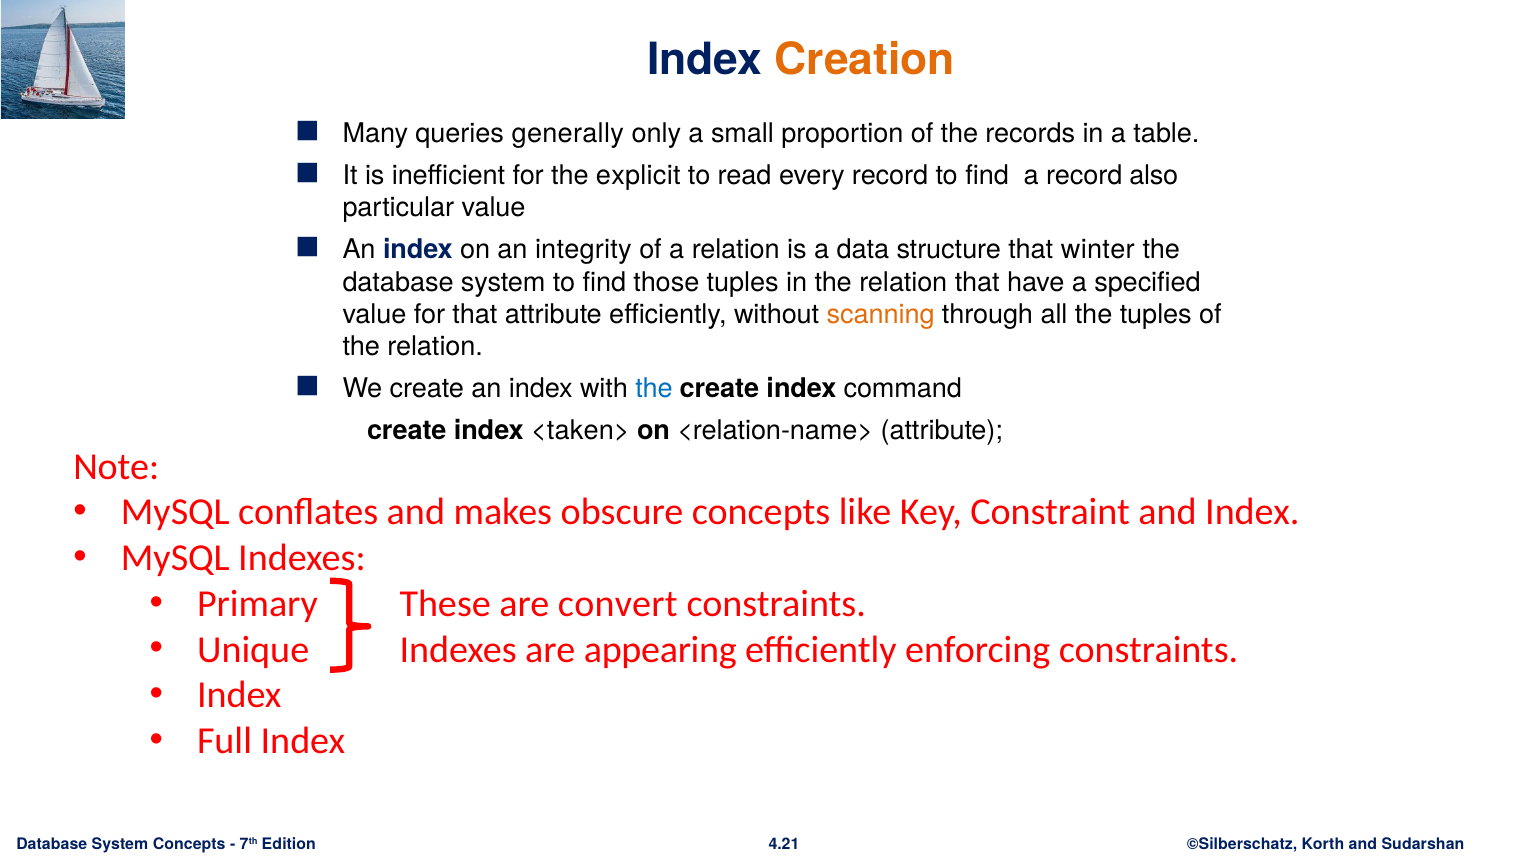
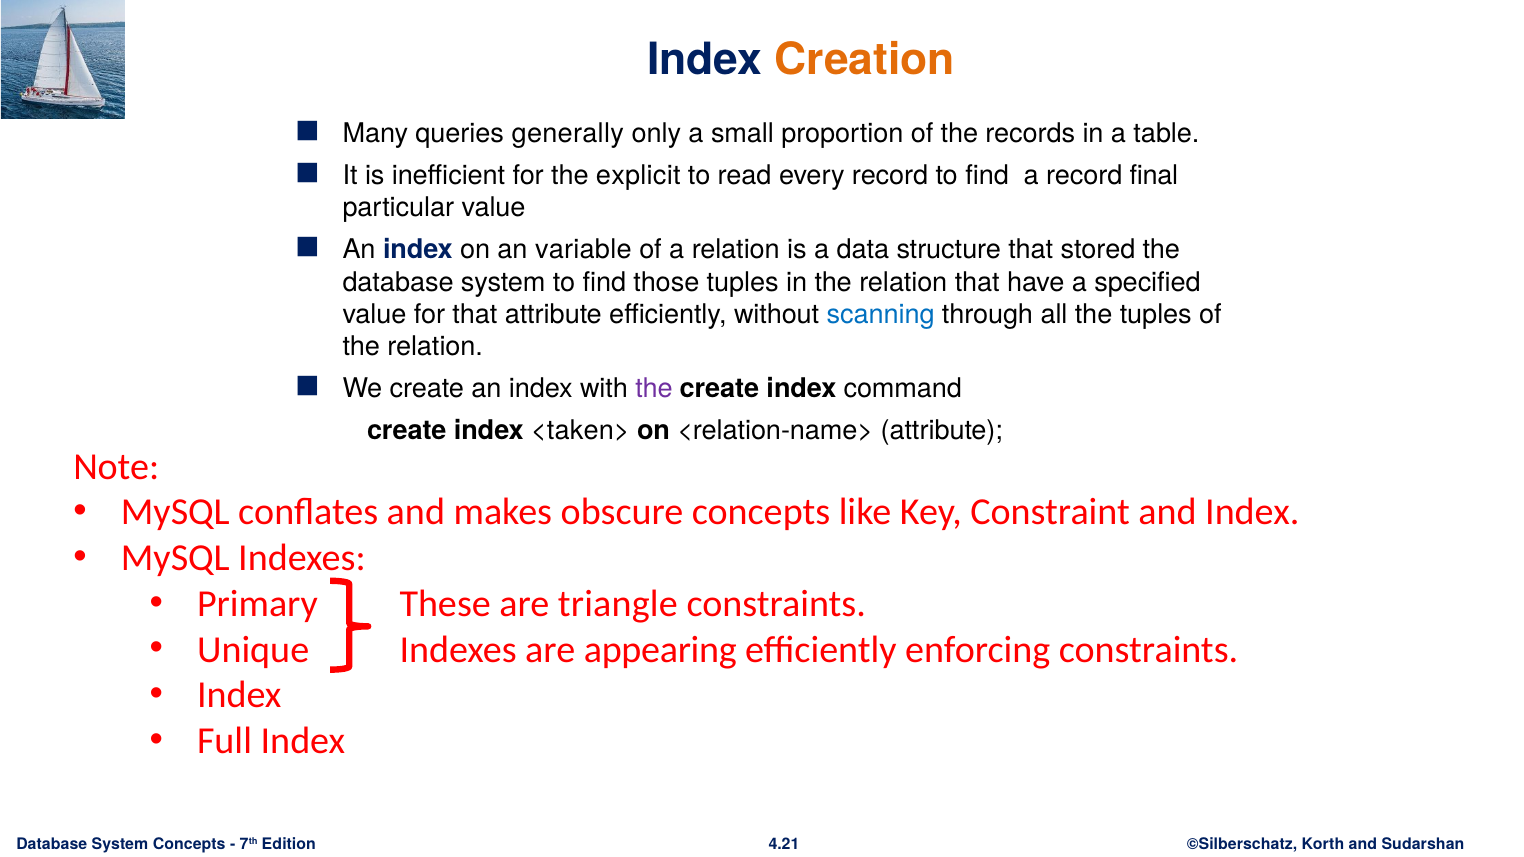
also: also -> final (1154, 176)
integrity: integrity -> variable (583, 250)
winter: winter -> stored (1098, 250)
scanning colour: orange -> blue (881, 315)
the colour: blue -> purple (654, 389)
convert: convert -> triangle (618, 605)
